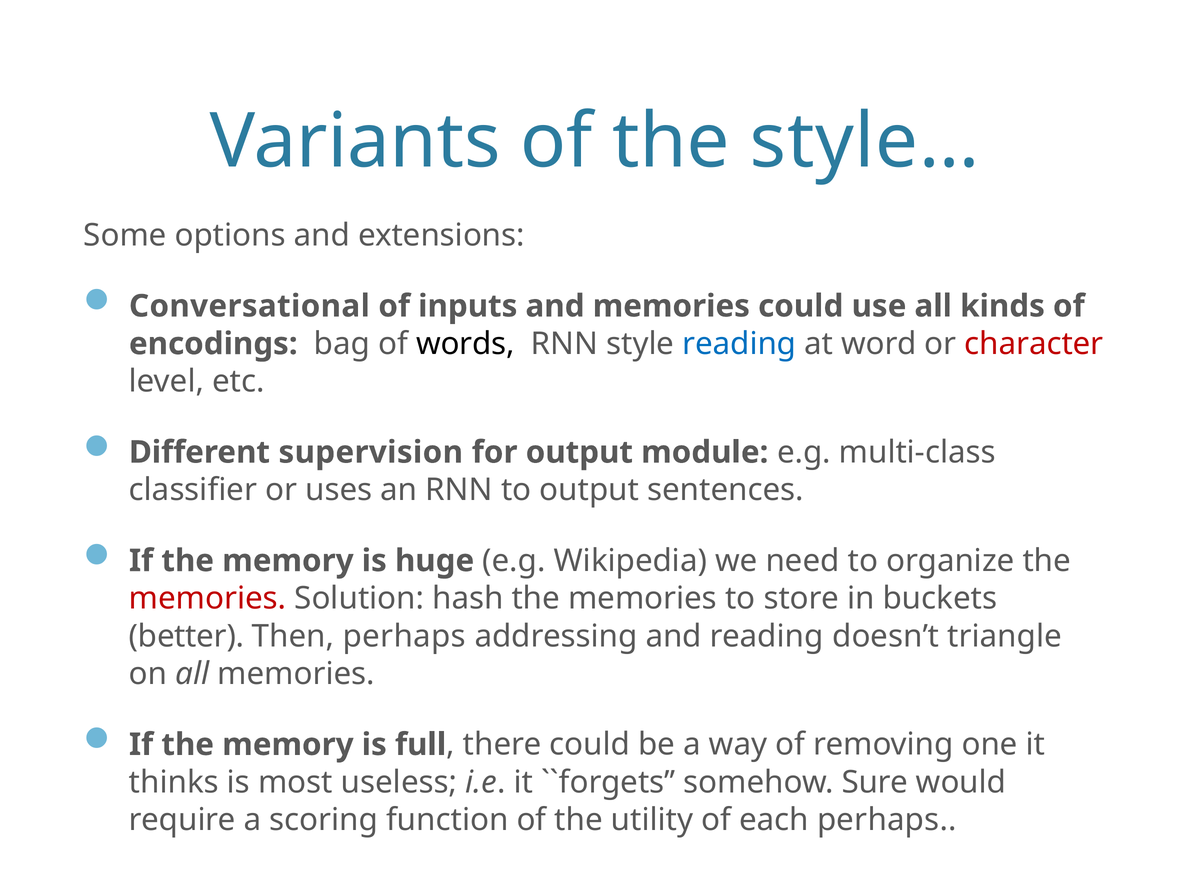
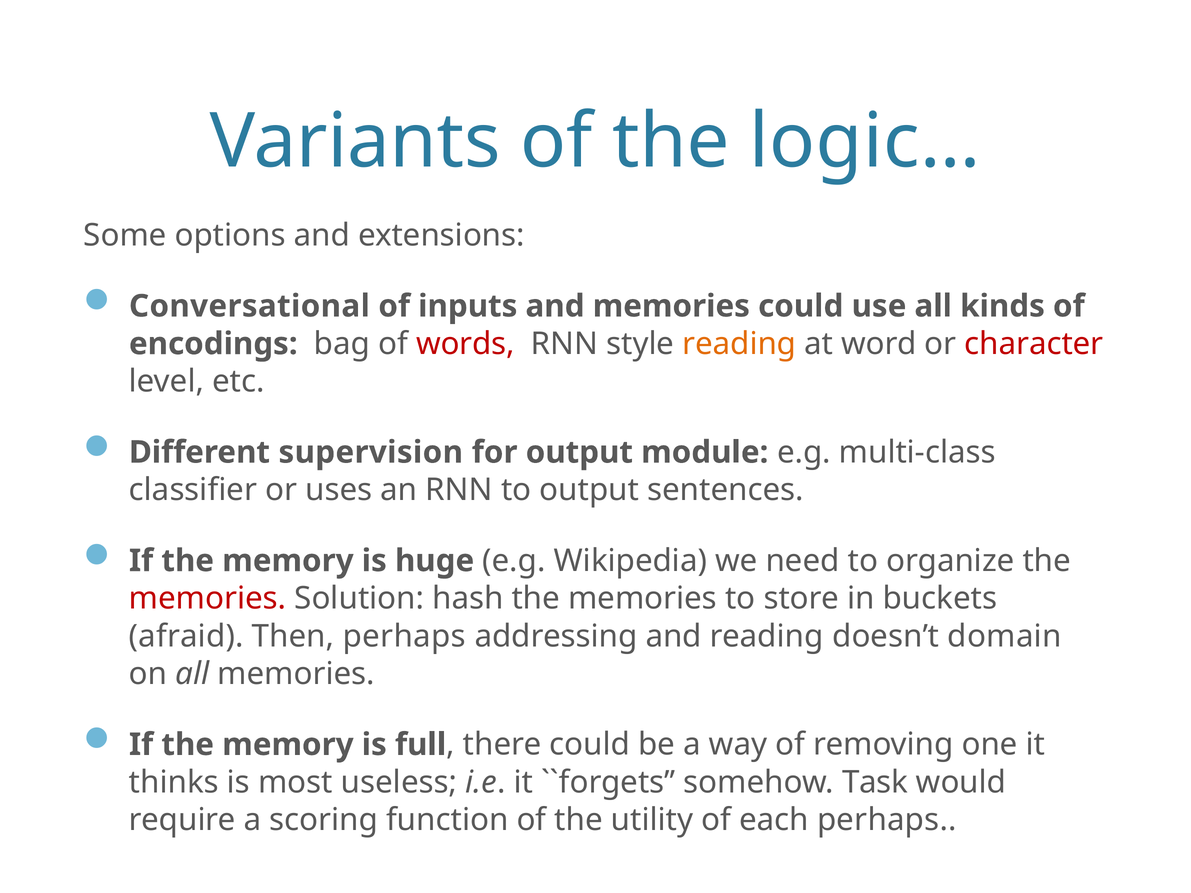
style…: style… -> logic… (865, 142)
words colour: black -> red (465, 344)
reading colour: blue -> orange (739, 344)
better: better -> afraid (186, 636)
triangle: triangle -> domain (1005, 636)
Sure: Sure -> Task (875, 783)
